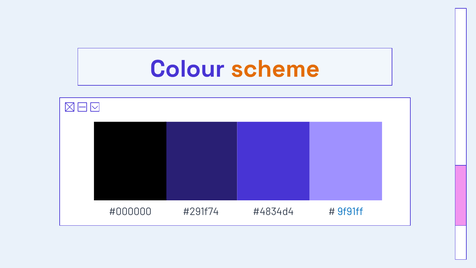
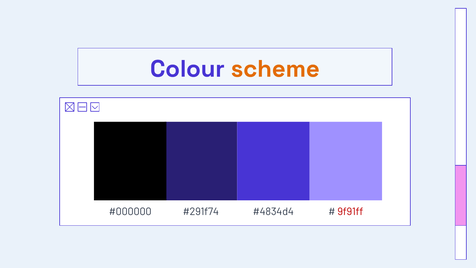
9f91ff colour: blue -> red (350, 211)
